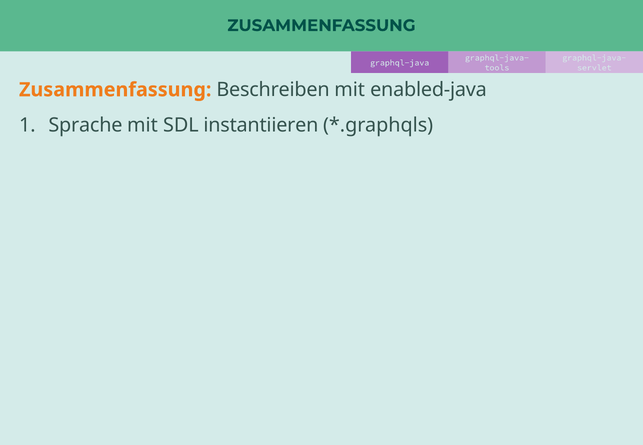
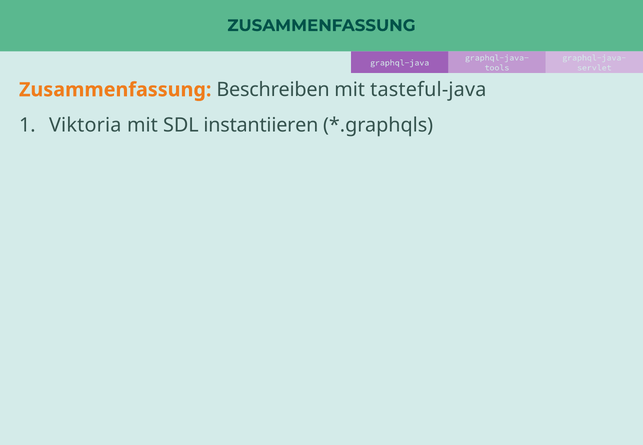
enabled-java: enabled-java -> tasteful-java (428, 90)
Sprache: Sprache -> Viktoria (85, 125)
